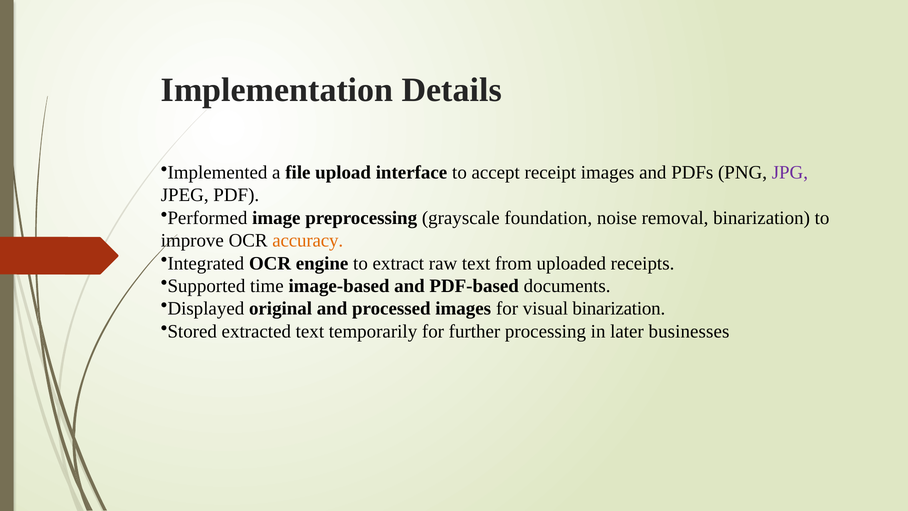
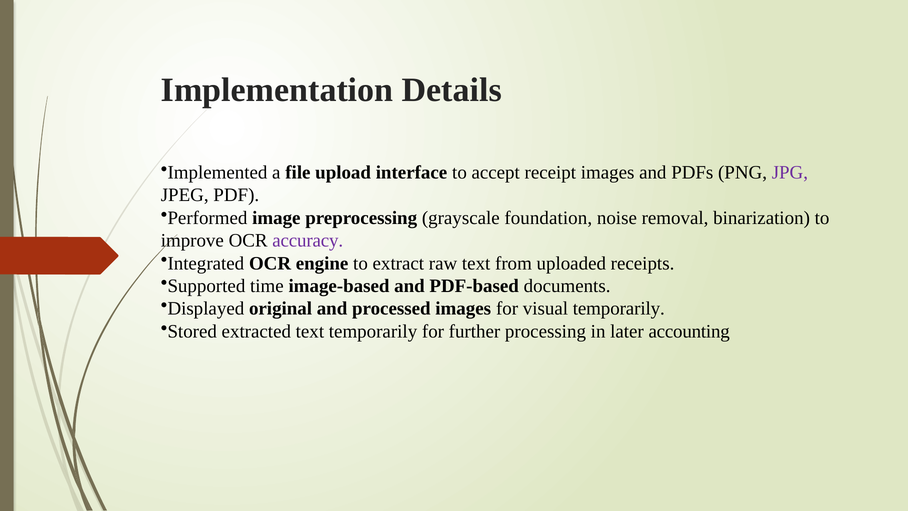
accuracy colour: orange -> purple (308, 240)
visual binarization: binarization -> temporarily (619, 309)
businesses: businesses -> accounting (689, 331)
